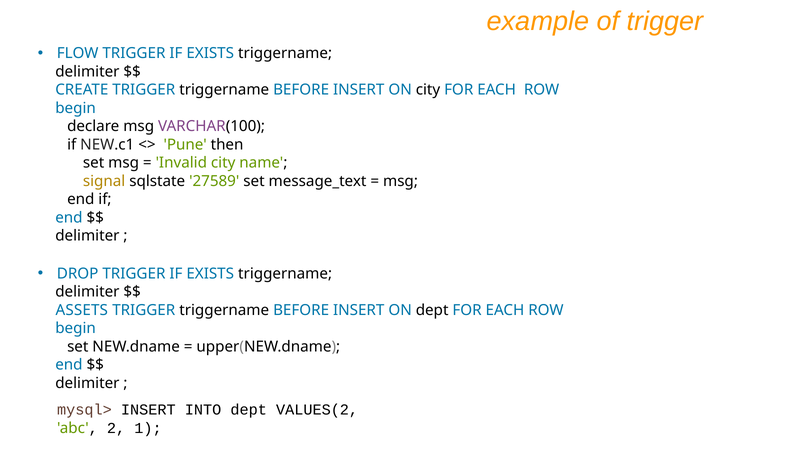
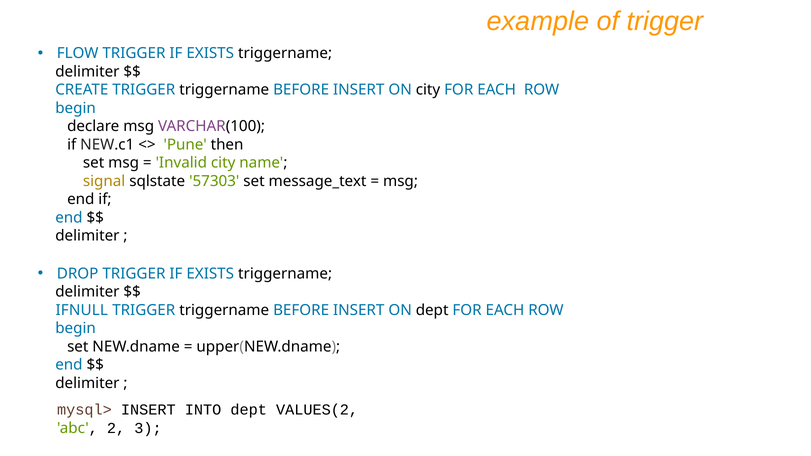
27589: 27589 -> 57303 (214, 181)
ASSETS: ASSETS -> IFNULL (82, 310)
1: 1 -> 3 (148, 428)
